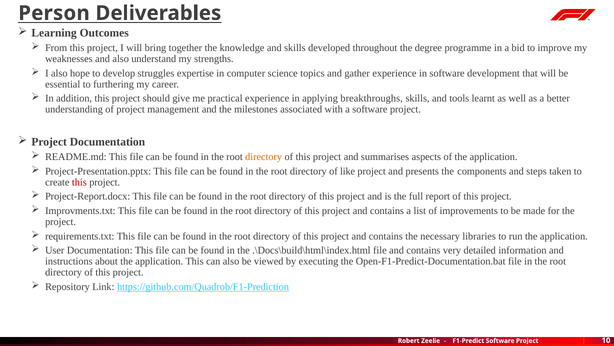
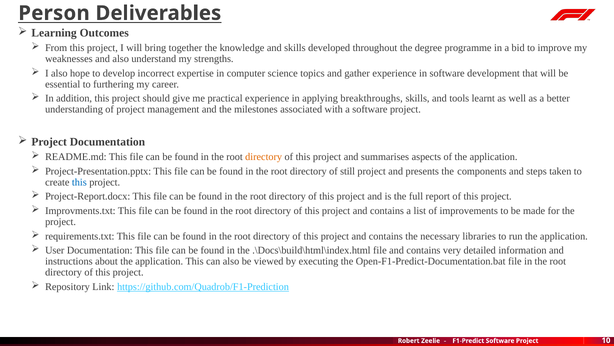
struggles: struggles -> incorrect (156, 73)
like: like -> still (348, 171)
this colour: red -> blue (79, 182)
